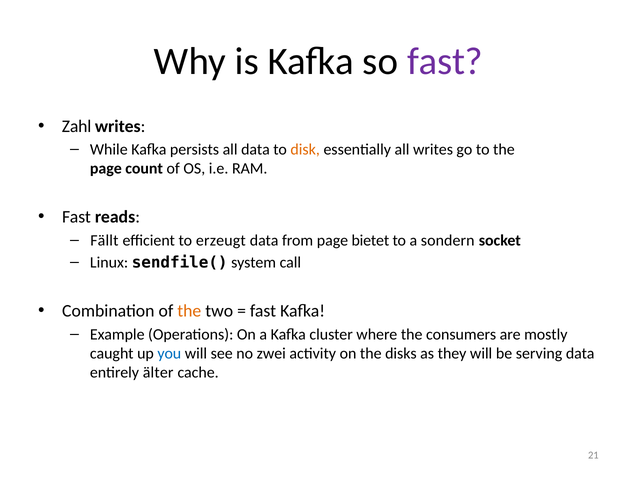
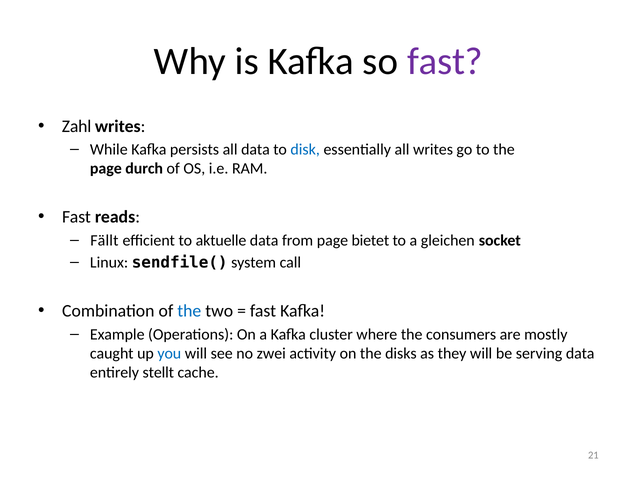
disk colour: orange -> blue (305, 150)
count: count -> durch (144, 169)
erzeugt: erzeugt -> aktuelle (221, 241)
sondern: sondern -> gleichen (448, 241)
the colour: orange -> blue (189, 312)
älter: älter -> stellt (158, 373)
